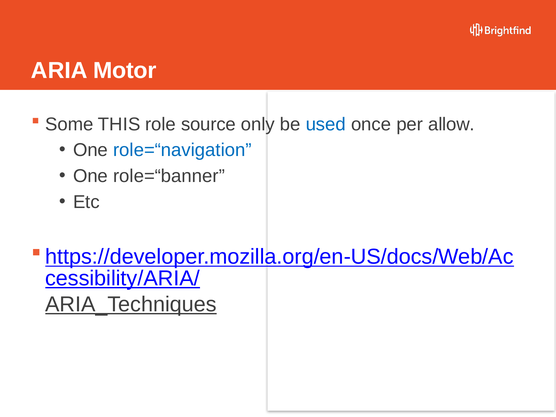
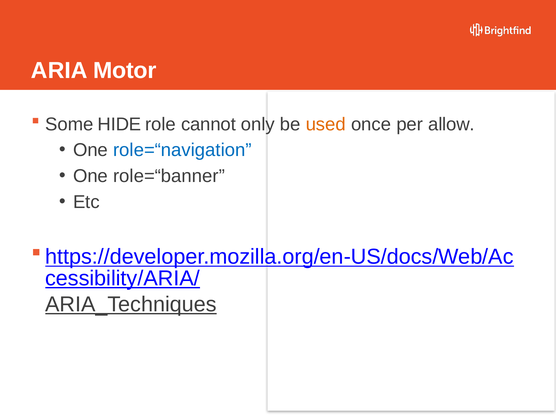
THIS: THIS -> HIDE (119, 124)
source: source -> cannot (208, 124)
used colour: blue -> orange (326, 124)
